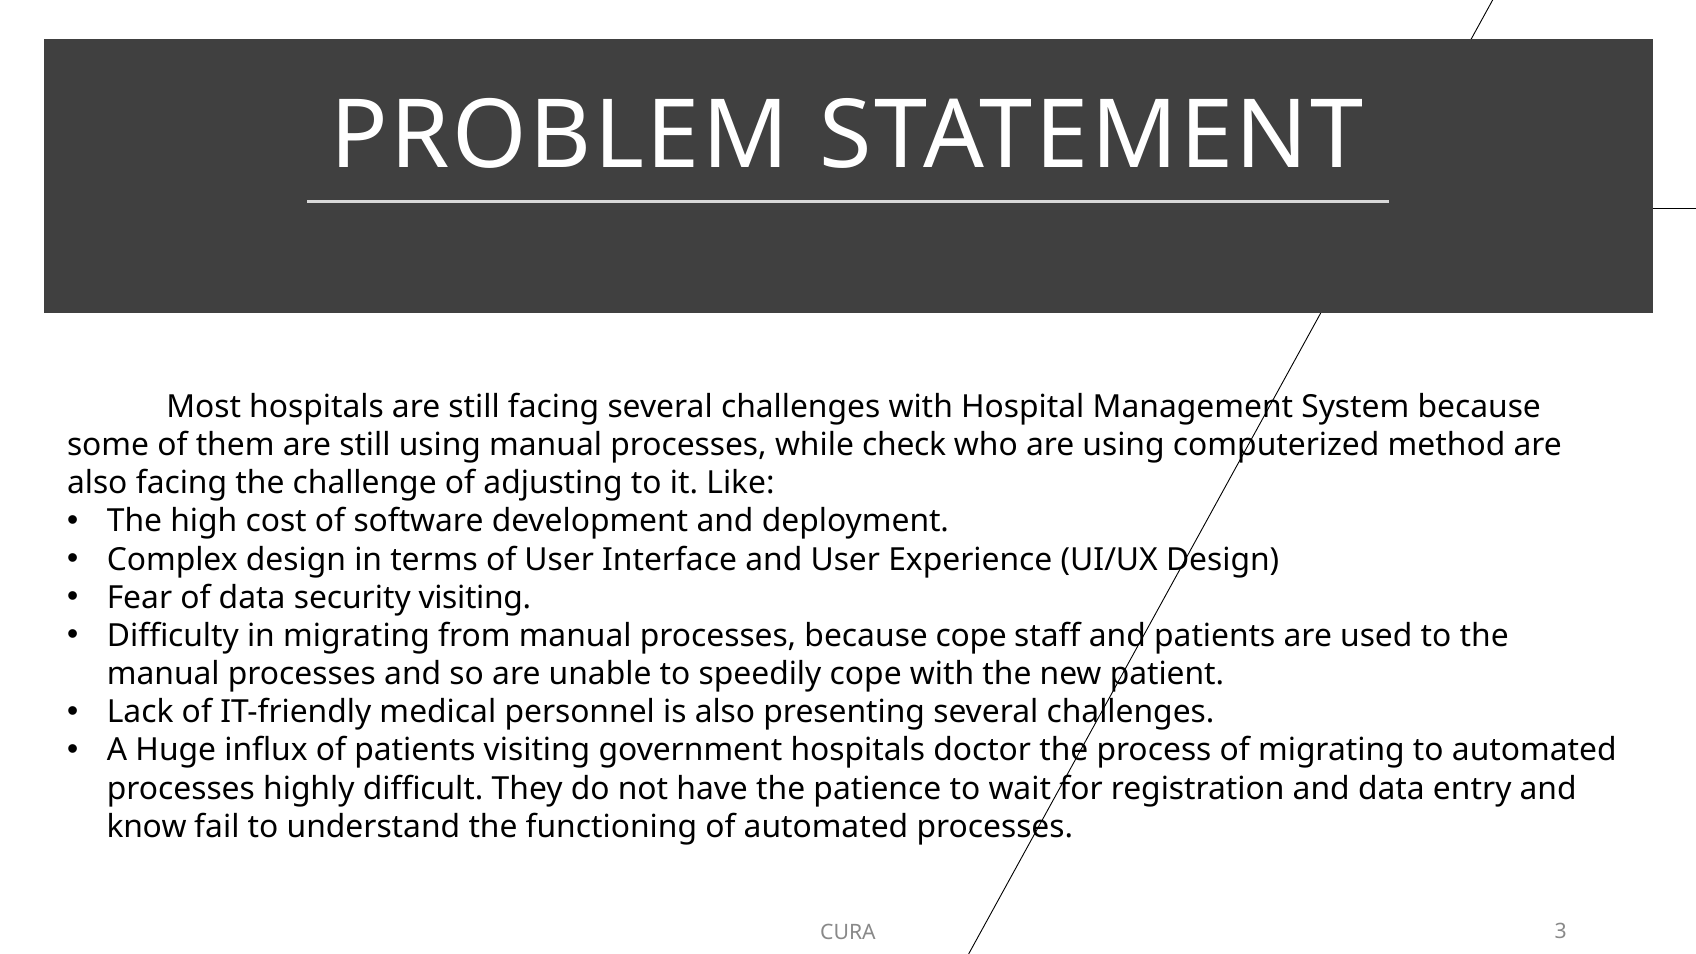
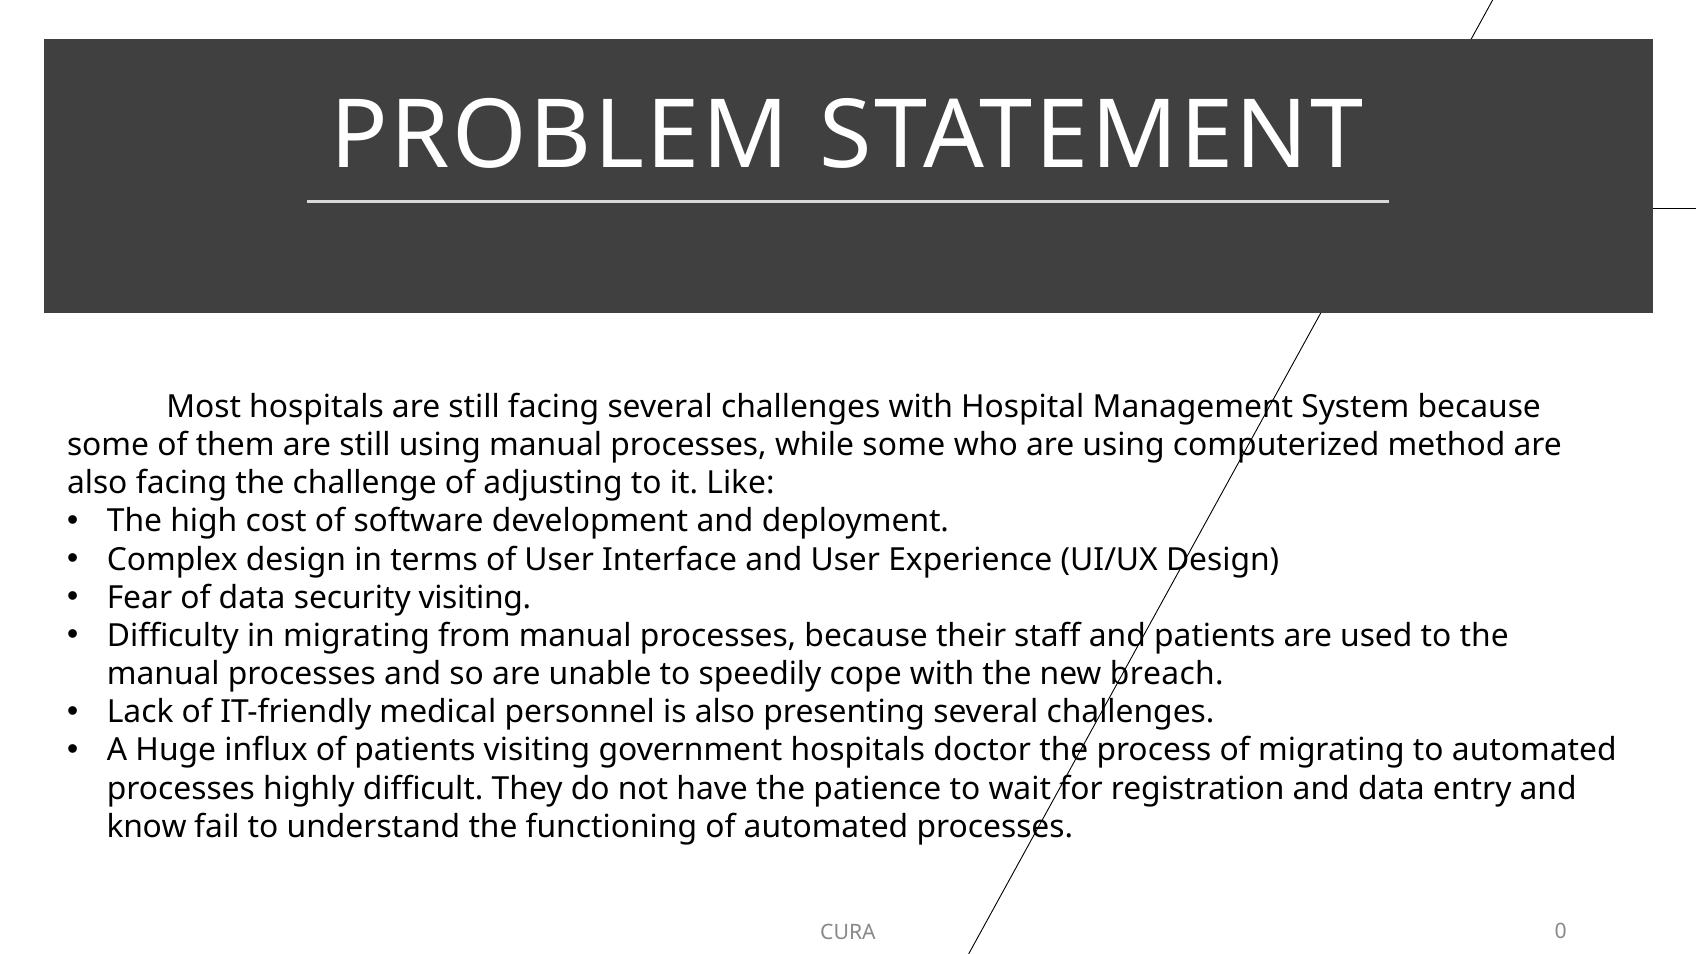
while check: check -> some (904, 445)
because cope: cope -> their (971, 636)
patient: patient -> breach (1167, 674)
3: 3 -> 0 (1561, 931)
